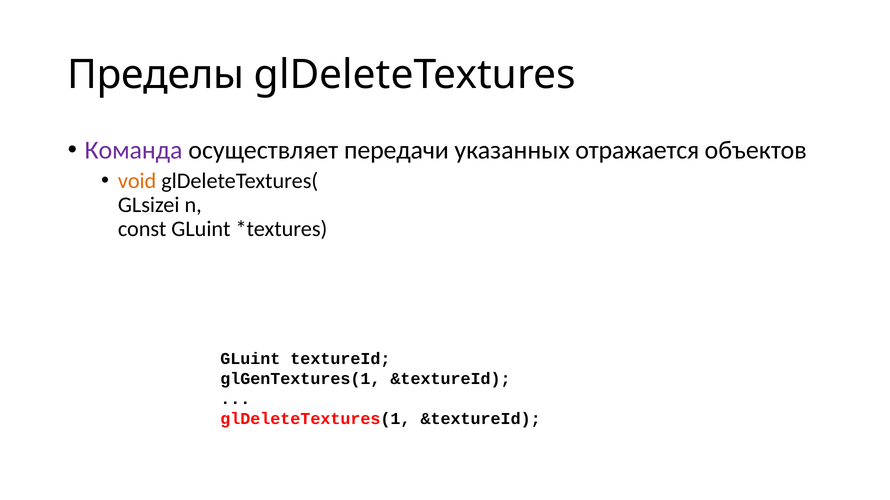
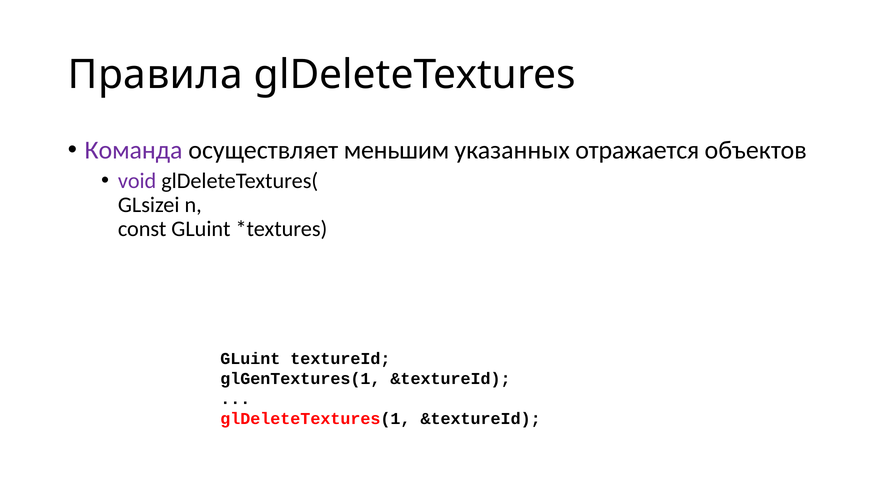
Пределы: Пределы -> Правила (155, 75)
передачи: передачи -> меньшим (396, 150)
void colour: orange -> purple (137, 181)
